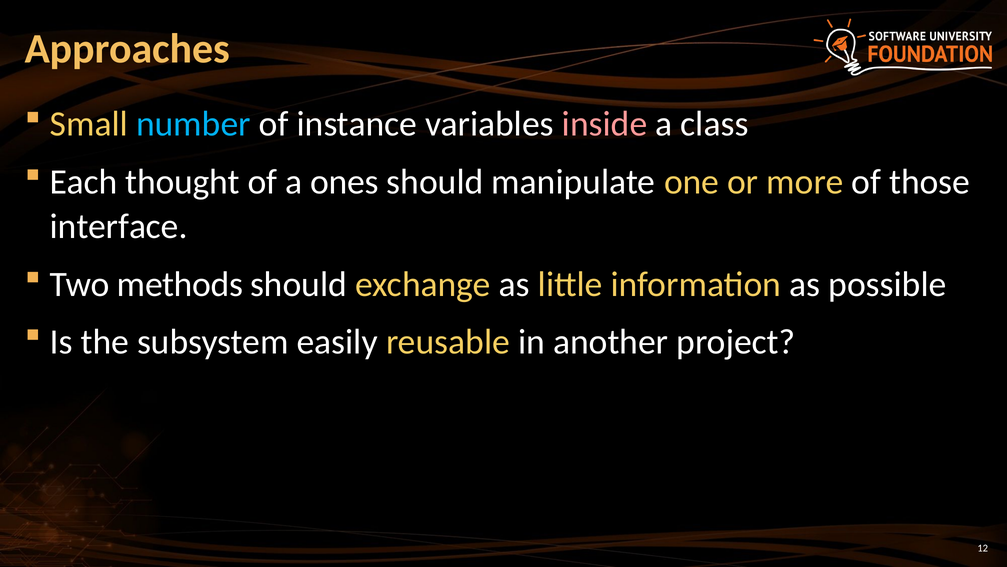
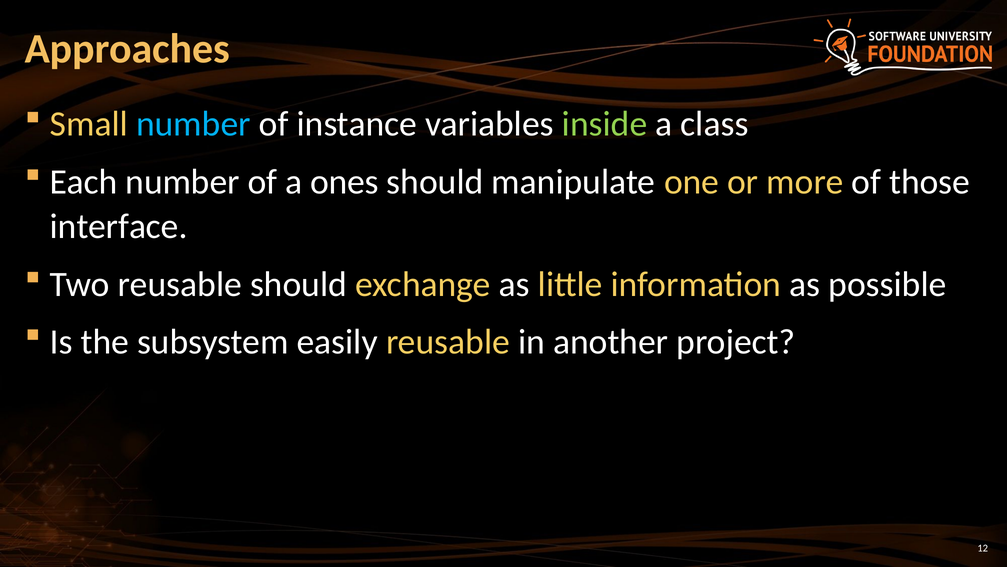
inside colour: pink -> light green (605, 124)
Each thought: thought -> number (183, 182)
Two methods: methods -> reusable (180, 284)
